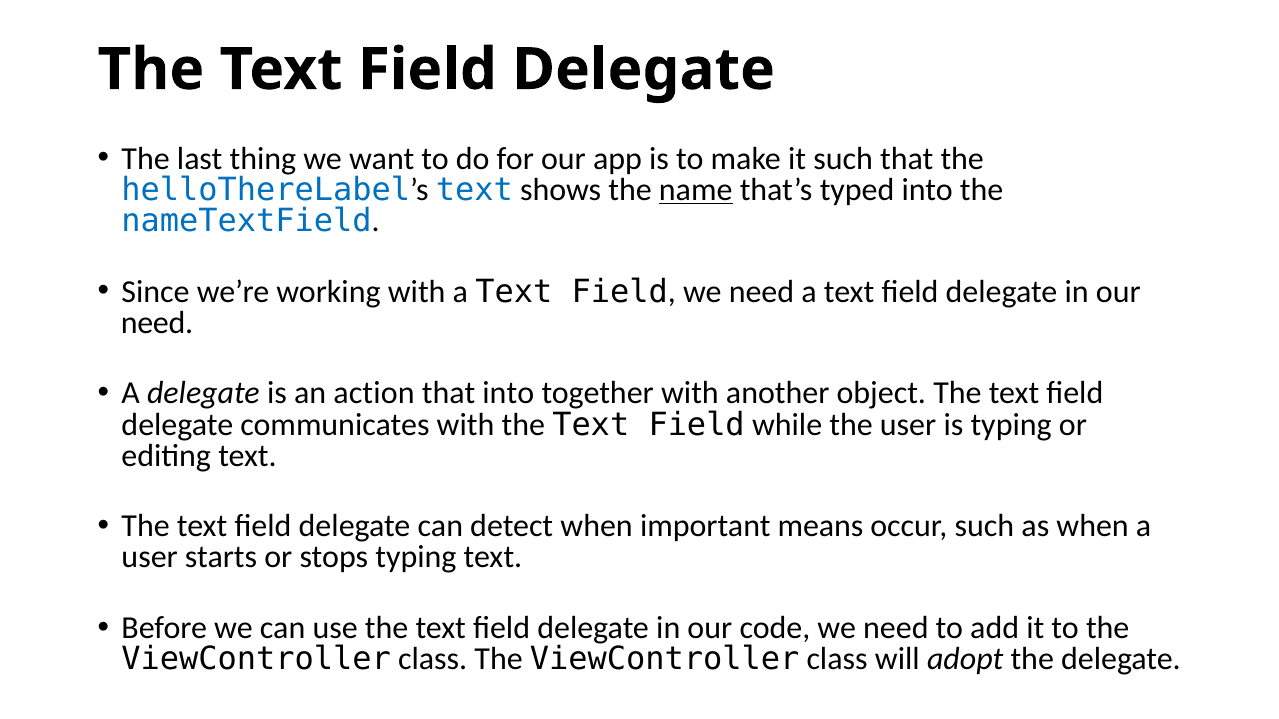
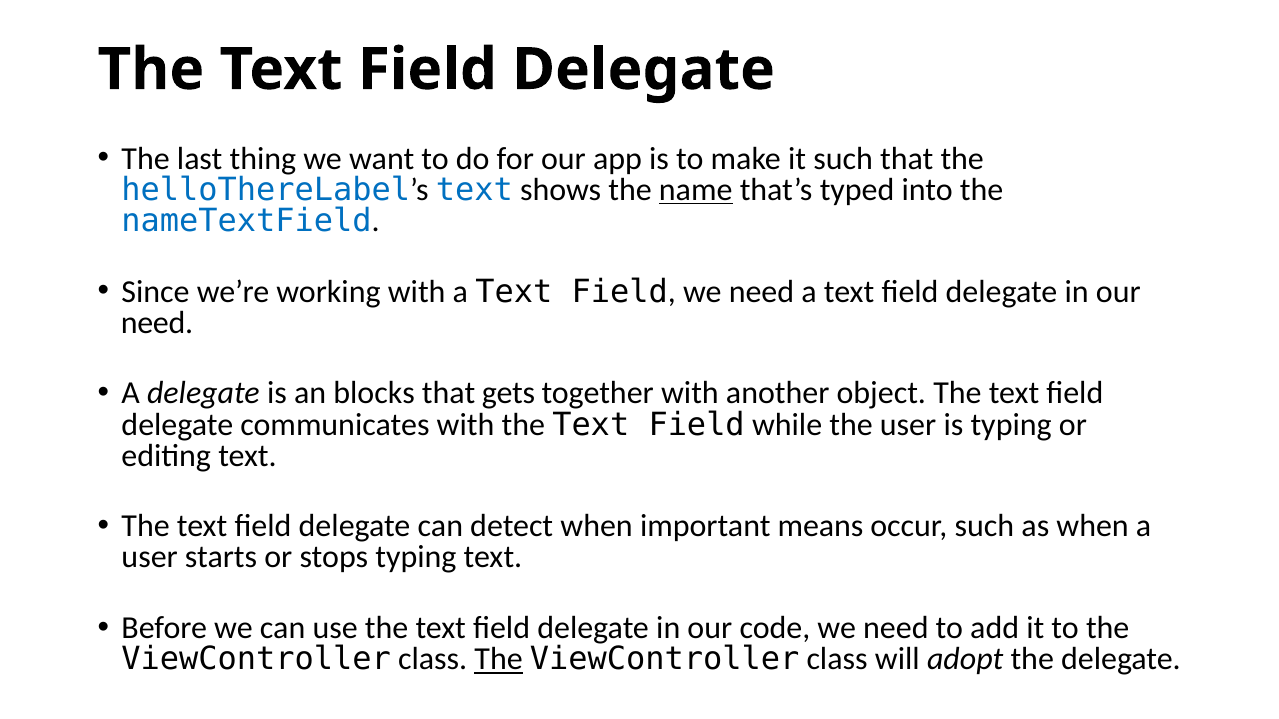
action: action -> blocks (374, 394)
that into: into -> gets (508, 394)
The underline: none -> present (499, 660)
